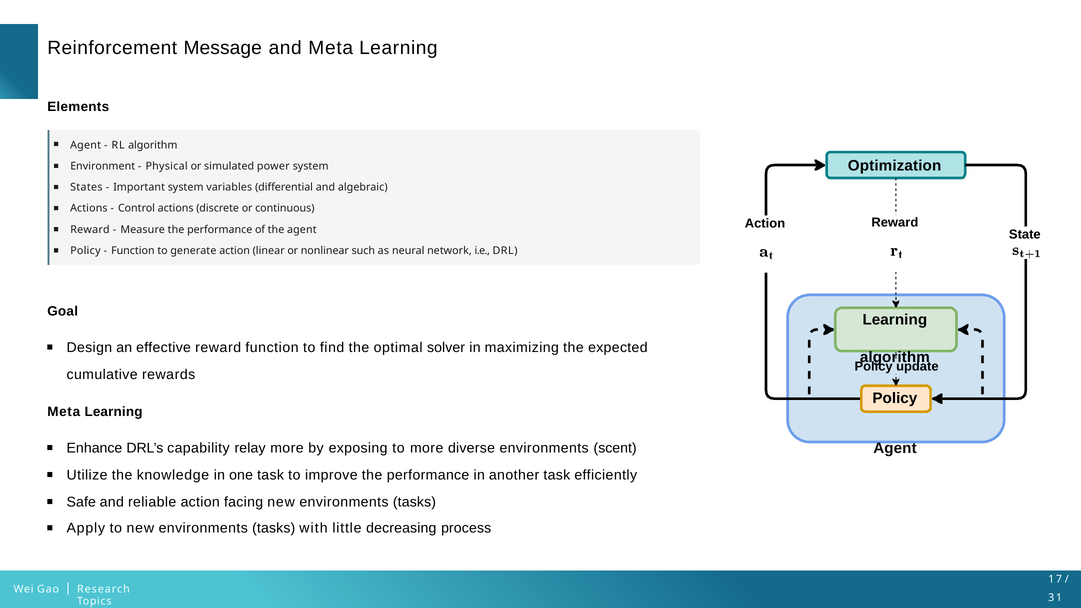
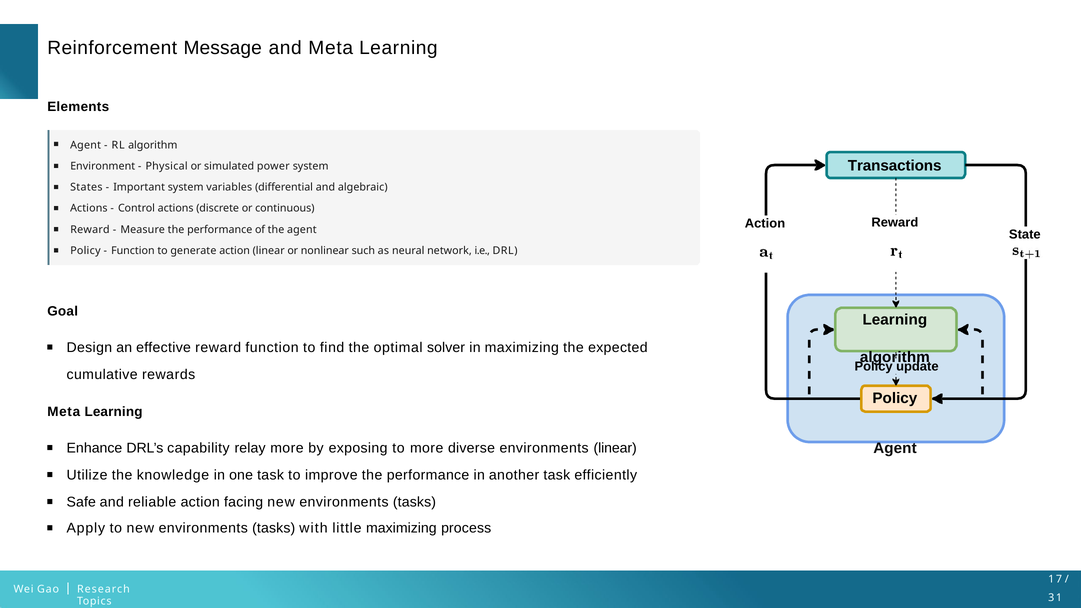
Optimization: Optimization -> Transactions (895, 166)
environments scent: scent -> linear (615, 448)
little decreasing: decreasing -> maximizing (401, 528)
